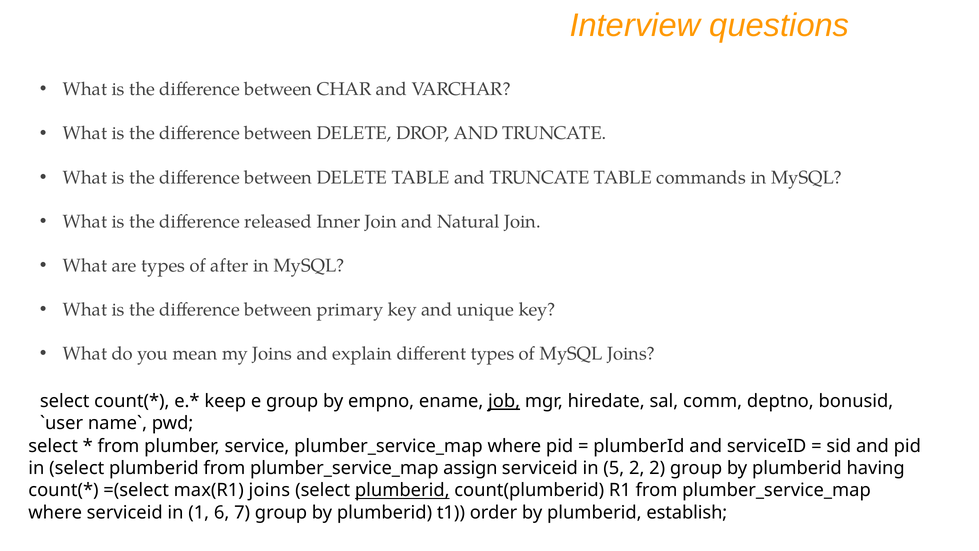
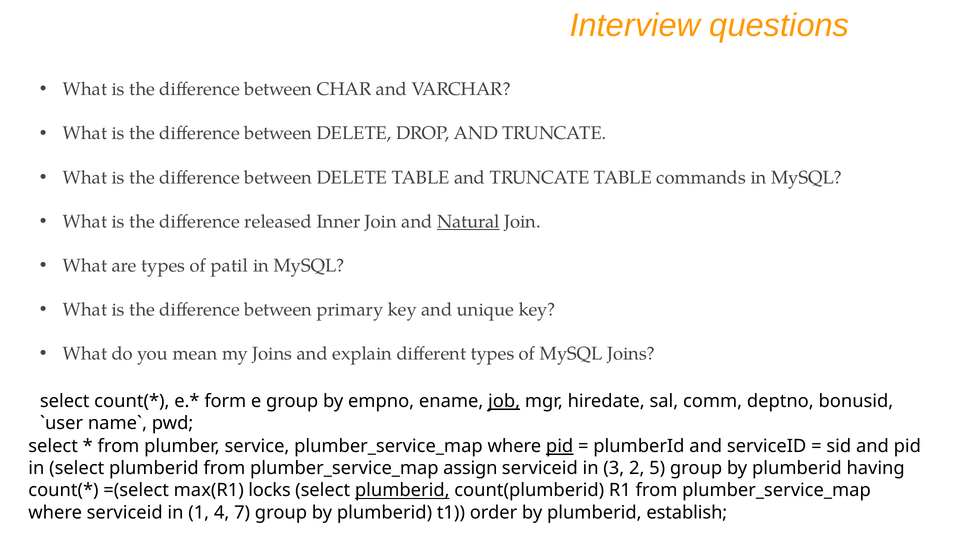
Natural underline: none -> present (468, 221)
after: after -> patil (229, 266)
keep: keep -> form (225, 401)
pid underline: none -> present (560, 446)
5: 5 -> 3 (614, 468)
2 2: 2 -> 5 (657, 468)
max(R1 joins: joins -> locks (270, 490)
6: 6 -> 4 (222, 512)
